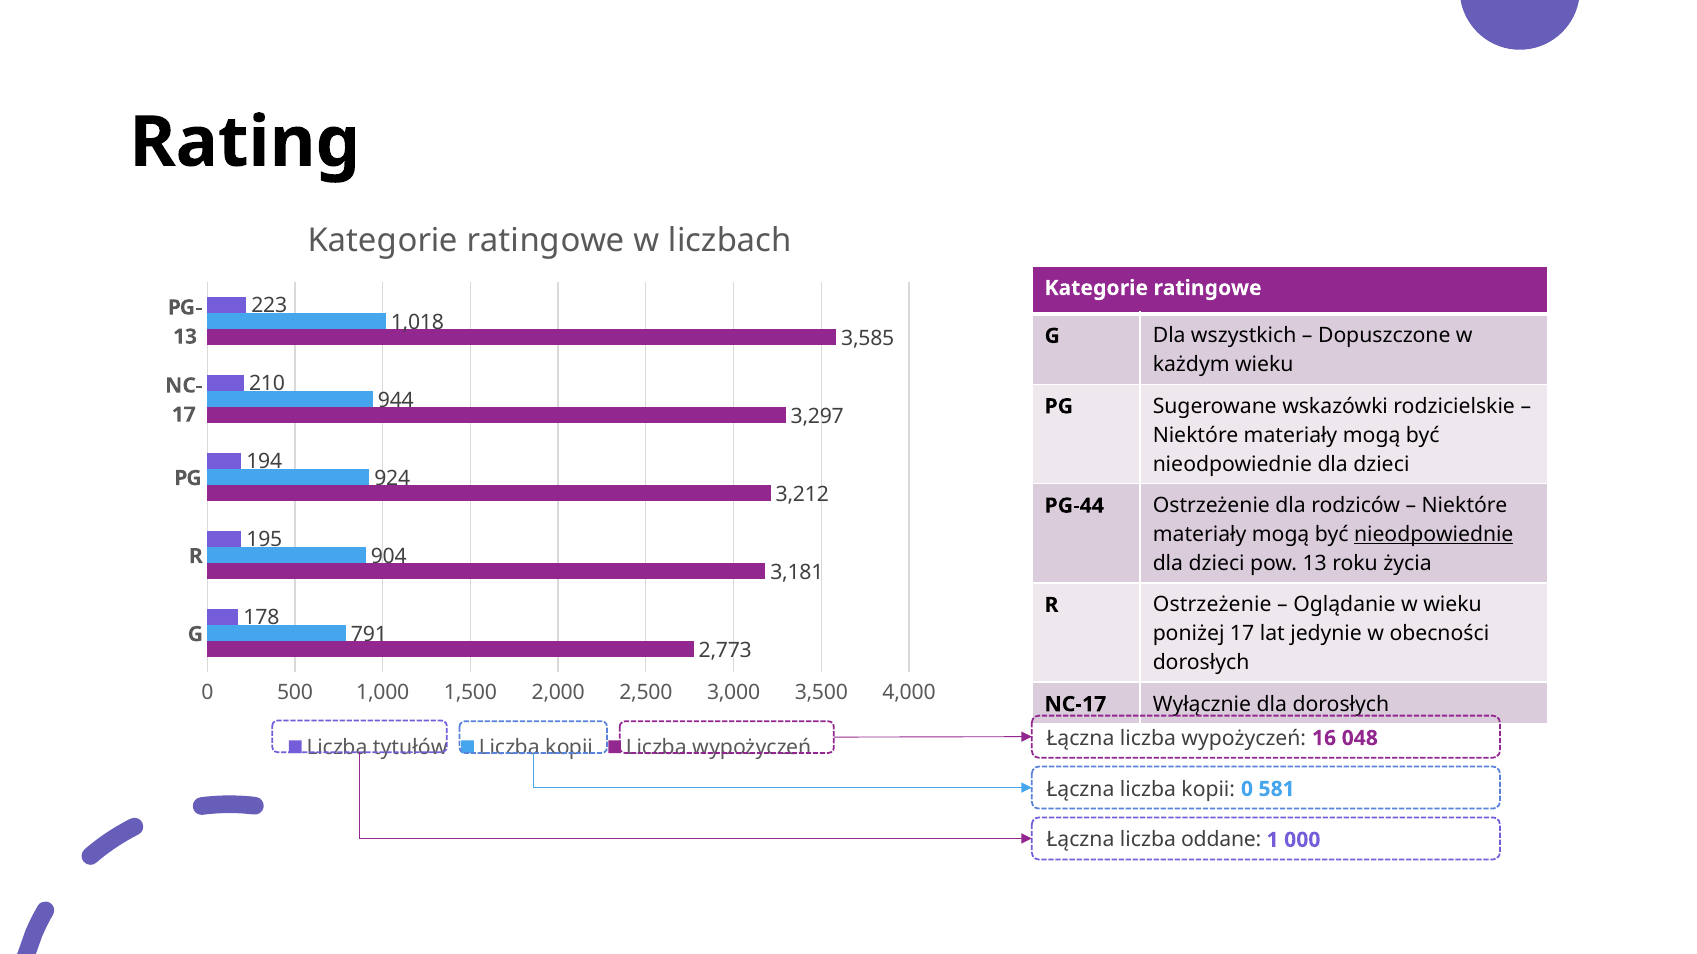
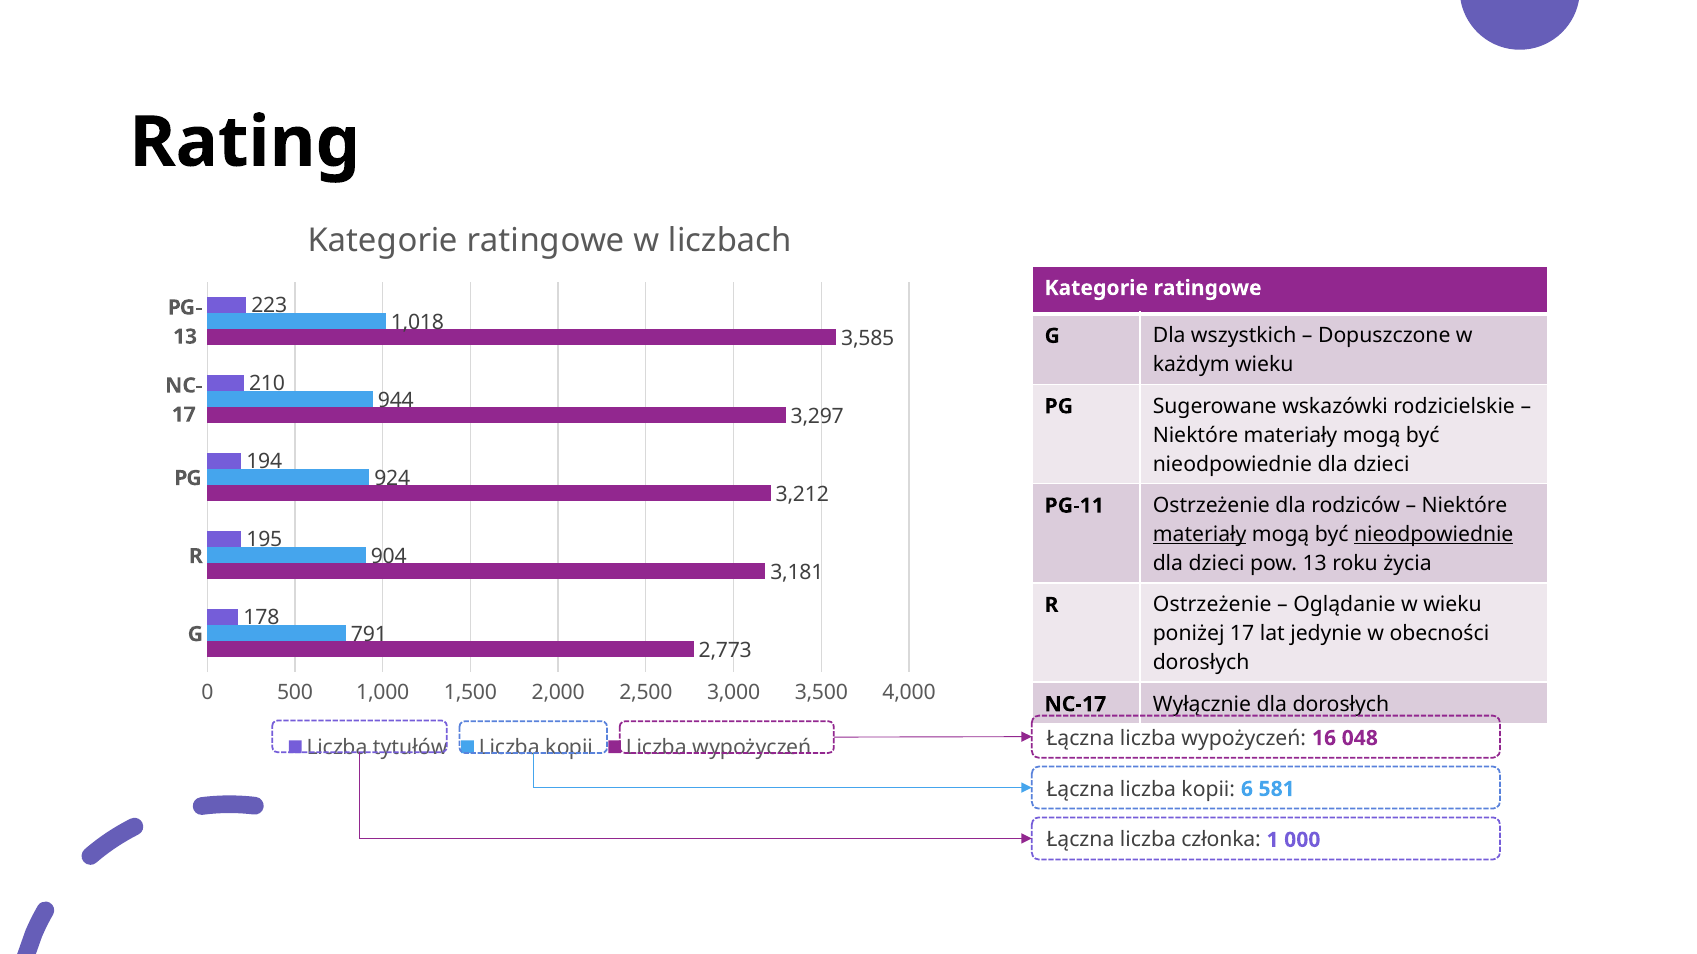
PG-44: PG-44 -> PG-11 (1074, 506)
materiały underline: none -> present (1200, 535)
kopii 0: 0 -> 6 (1247, 789)
oddane: oddane -> członka (1221, 840)
